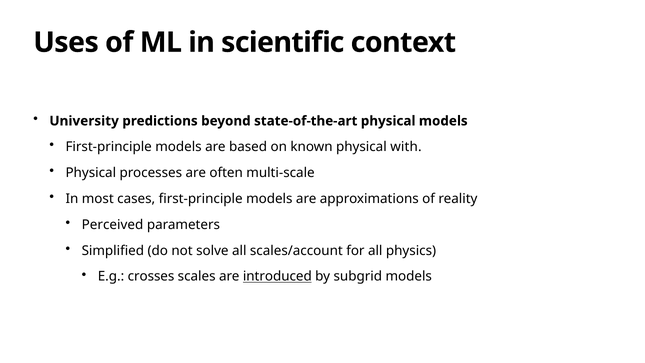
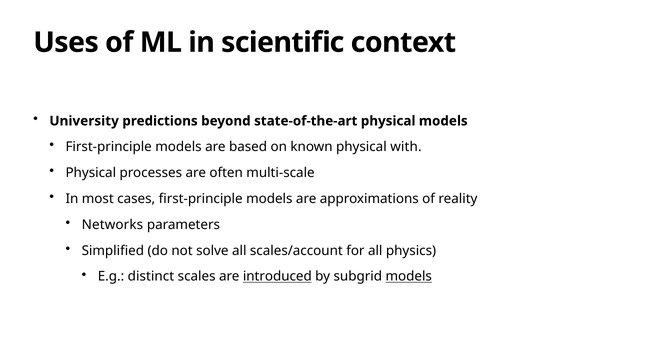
Perceived: Perceived -> Networks (112, 225)
crosses: crosses -> distinct (151, 276)
models underline: none -> present (409, 276)
